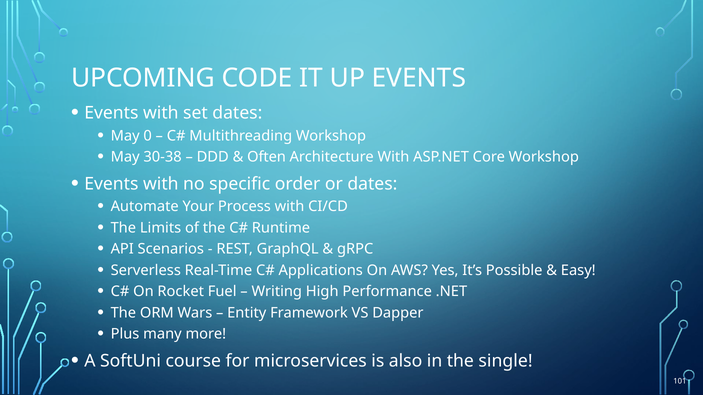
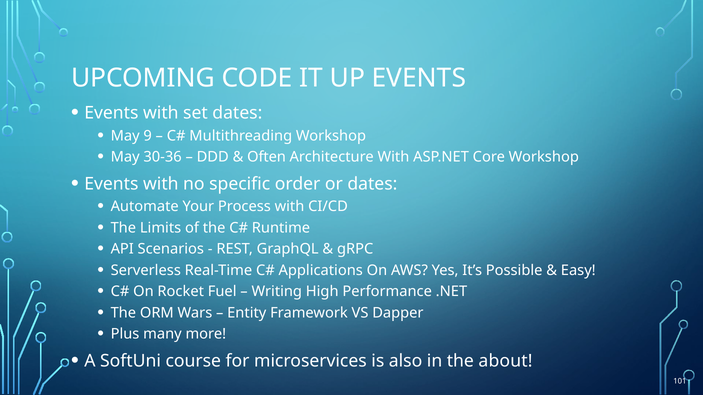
0: 0 -> 9 (148, 136)
30-38: 30-38 -> 30-36 (163, 157)
single: single -> about (506, 361)
